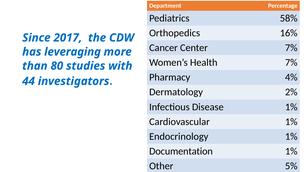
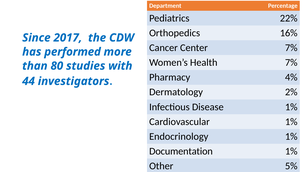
58%: 58% -> 22% (289, 18)
leveraging: leveraging -> performed (73, 52)
